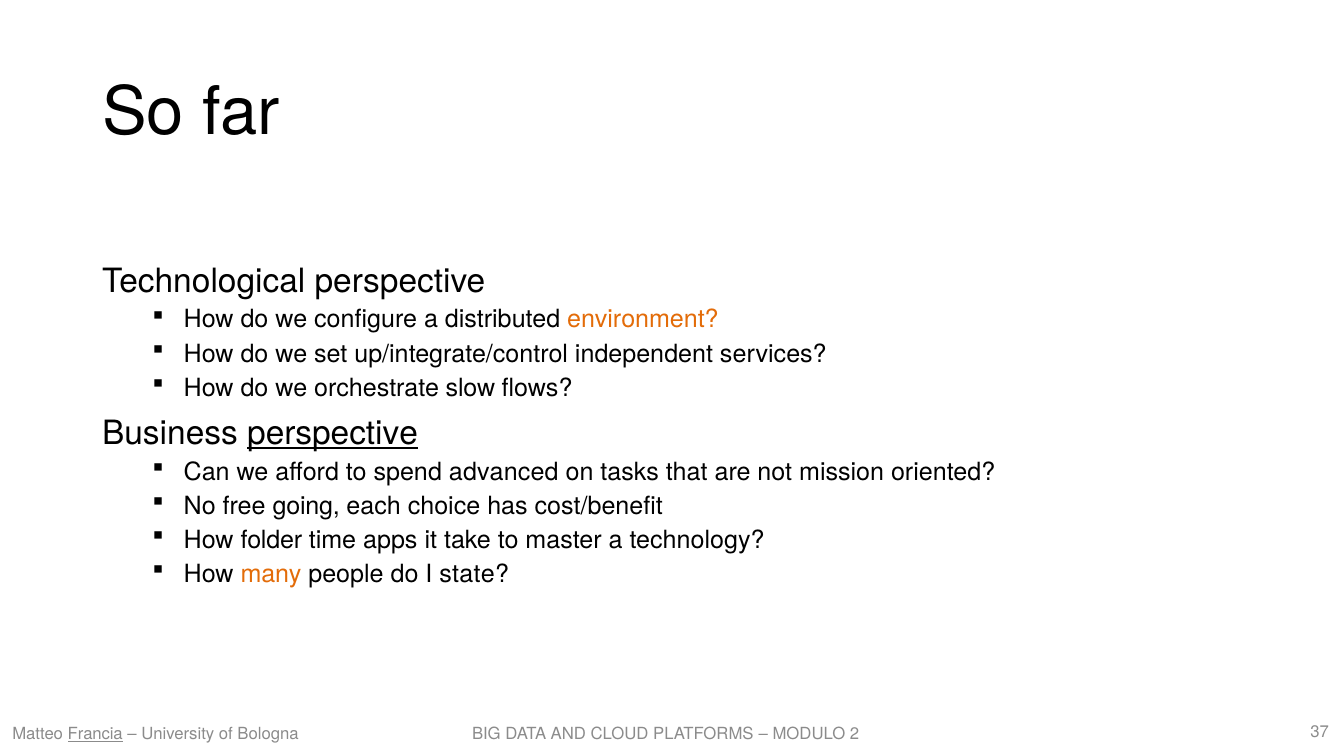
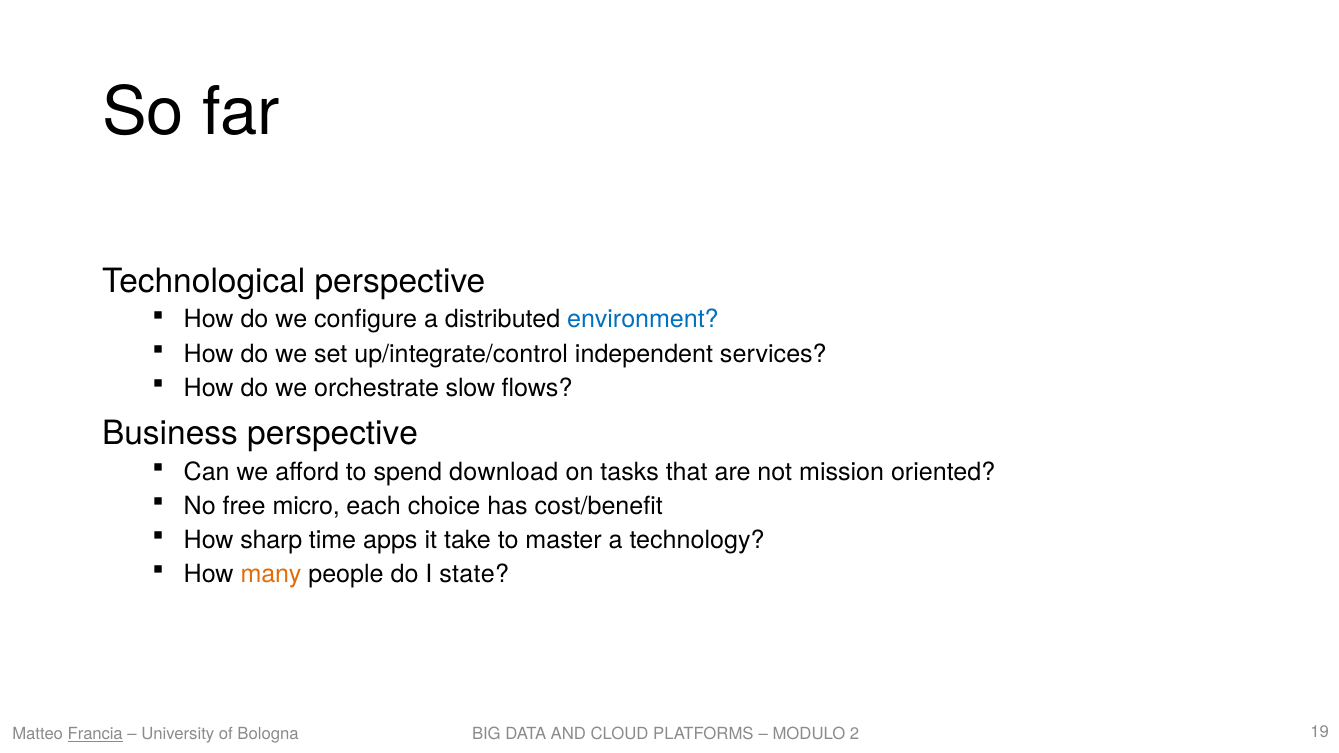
environment colour: orange -> blue (643, 320)
perspective underline: present -> none (333, 434)
advanced: advanced -> download (504, 472)
going: going -> micro (306, 506)
folder: folder -> sharp (271, 540)
37: 37 -> 19 (1320, 732)
